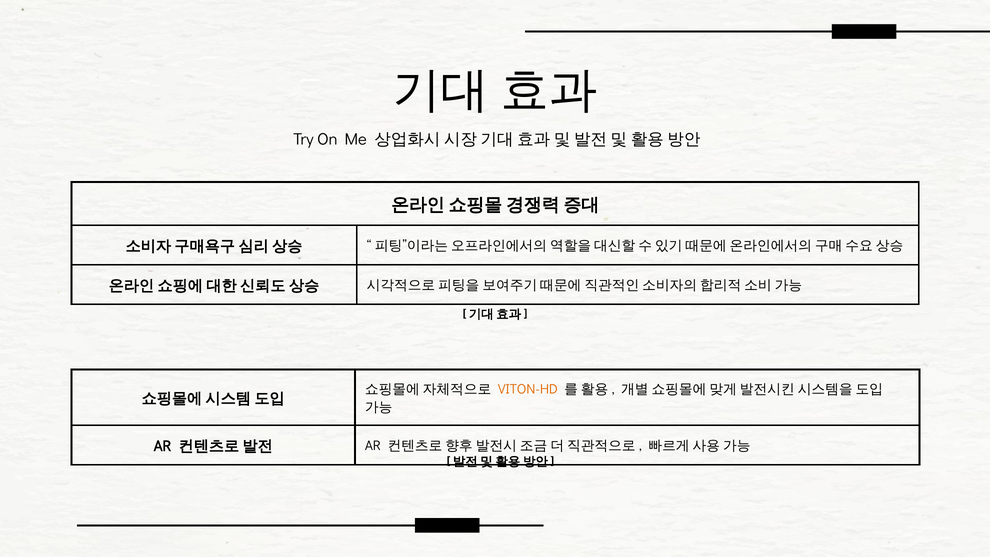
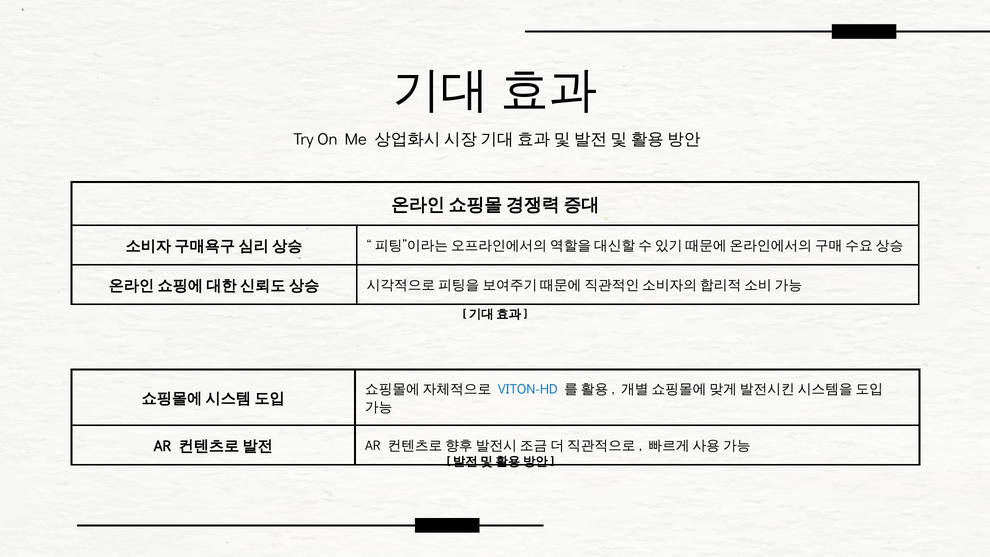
VITON-HD colour: orange -> blue (528, 389)
